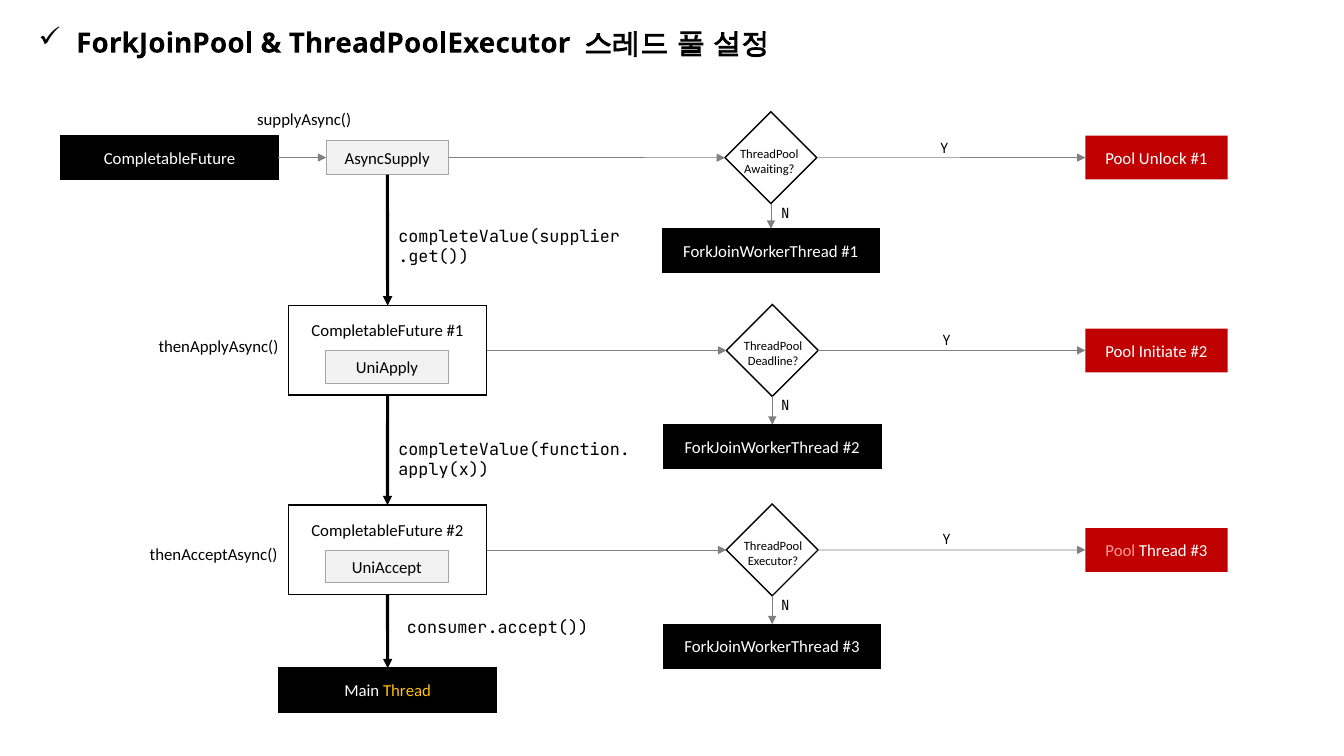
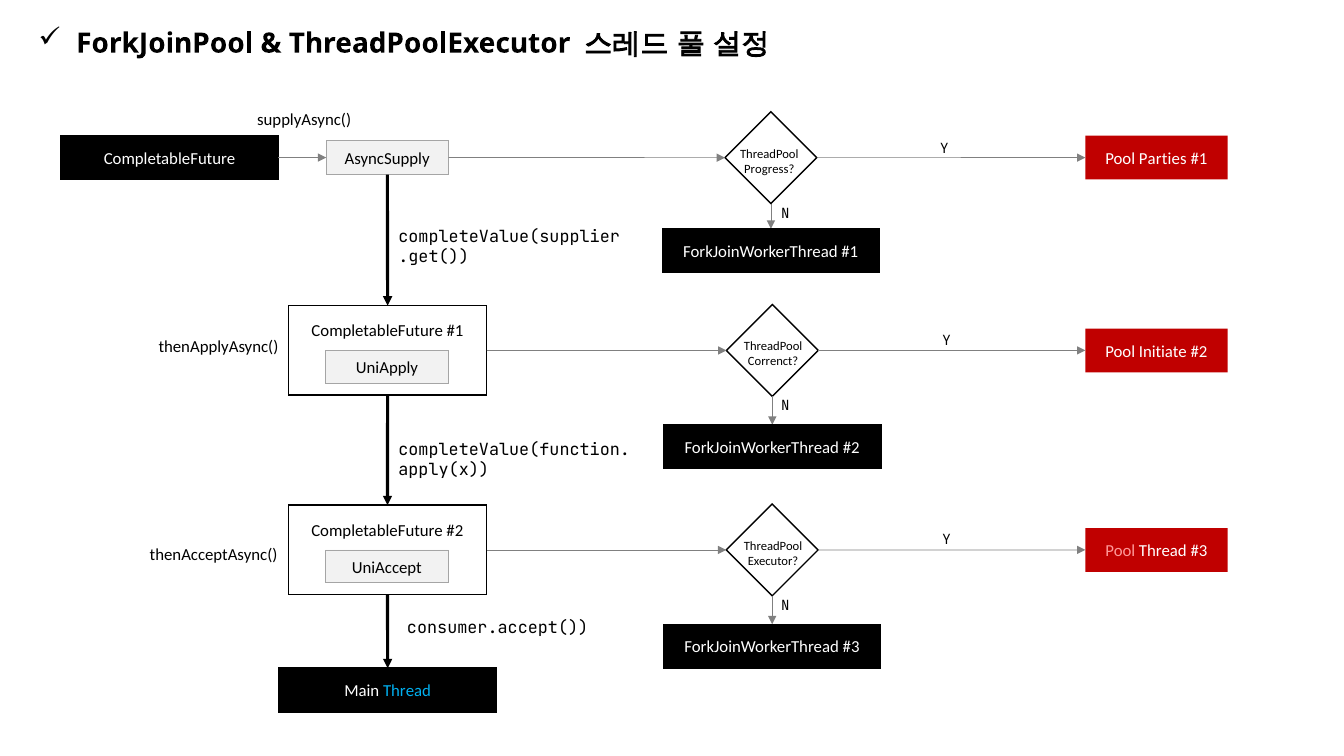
Unlock: Unlock -> Parties (1163, 159)
Awaiting: Awaiting -> Progress (769, 170)
Deadline: Deadline -> Correnct (773, 362)
Thread colour: yellow -> light blue (407, 691)
